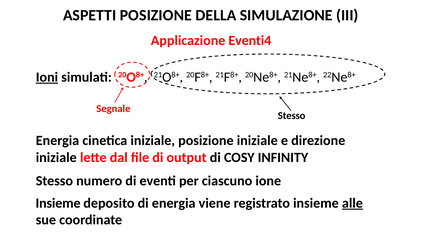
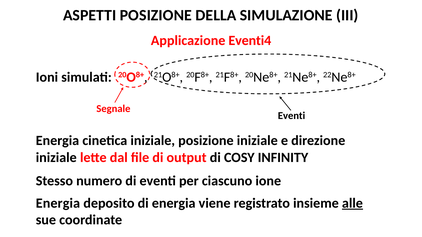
Ioni underline: present -> none (47, 77)
Stesso: Stesso -> Eventi (292, 116)
Insieme: Insieme -> Energia (58, 203)
